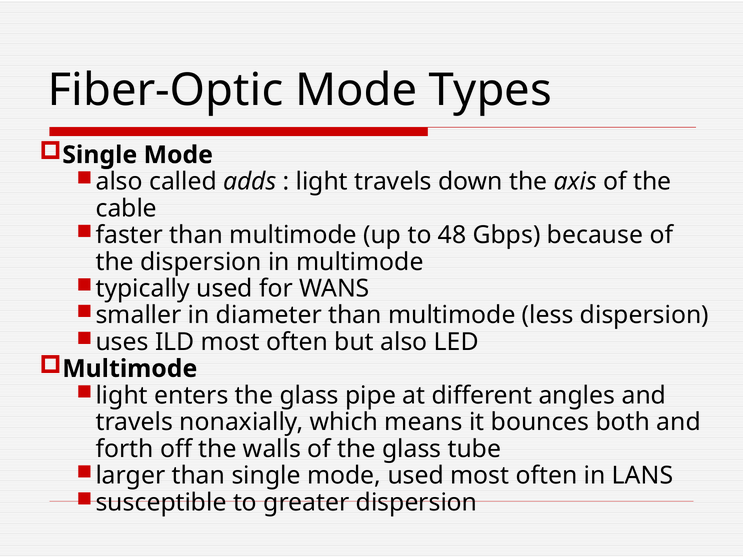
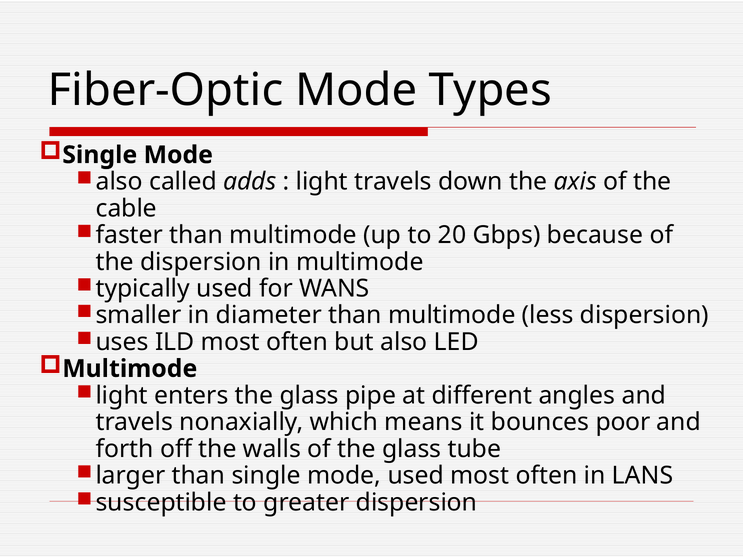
48: 48 -> 20 (452, 235)
both: both -> poor (623, 422)
